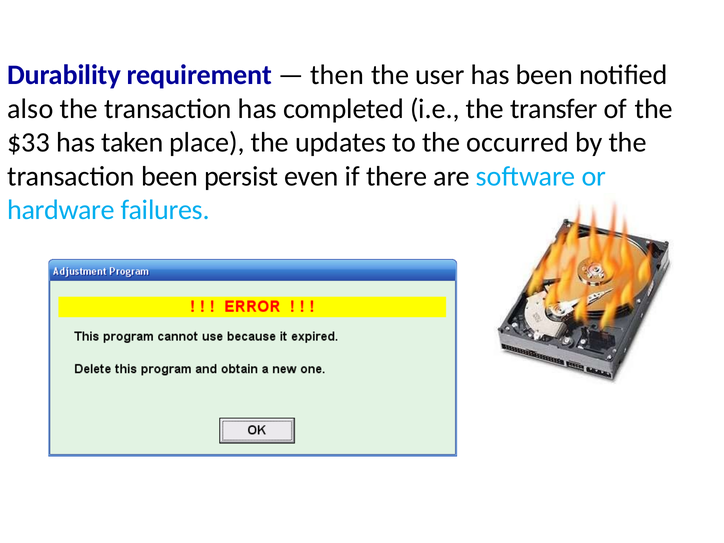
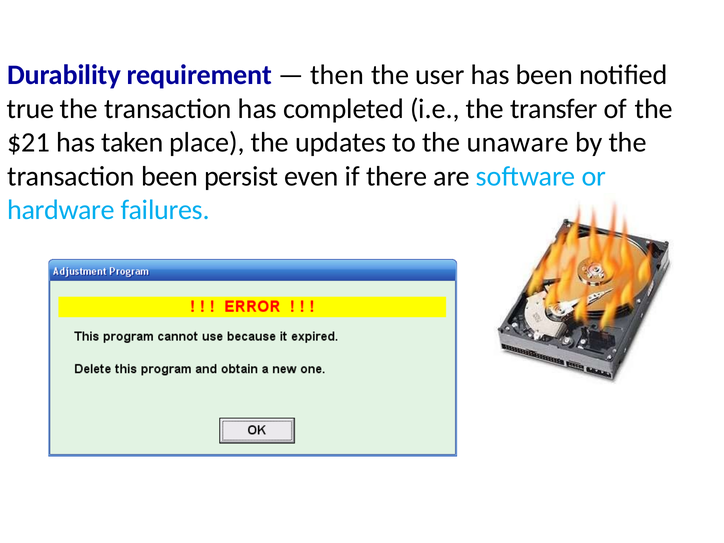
also: also -> true (31, 109)
$33: $33 -> $21 (29, 143)
occurred: occurred -> unaware (518, 143)
